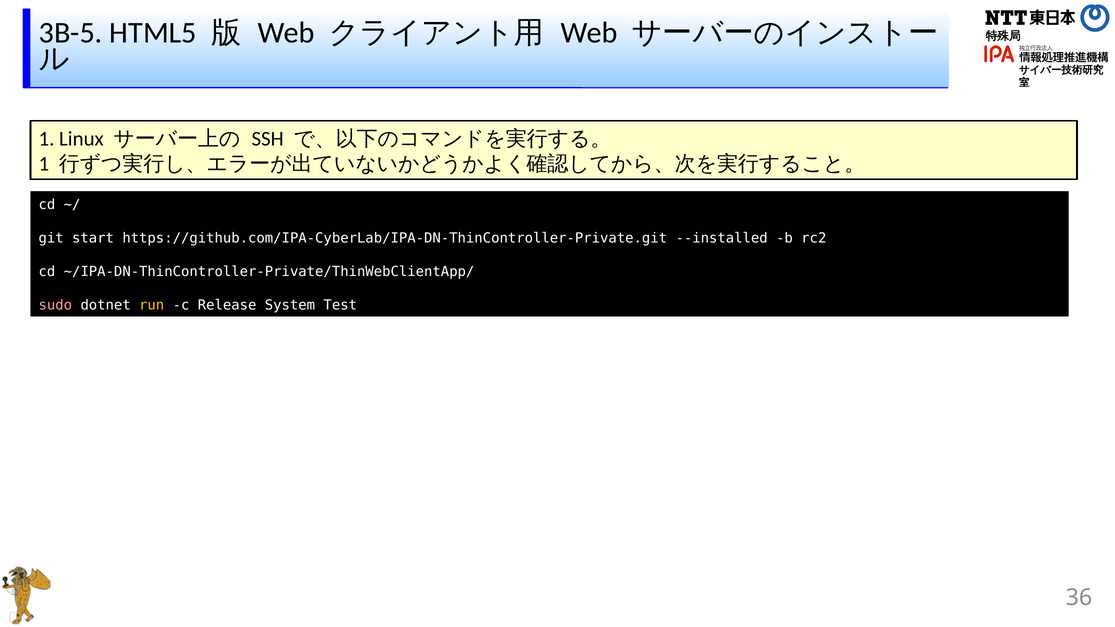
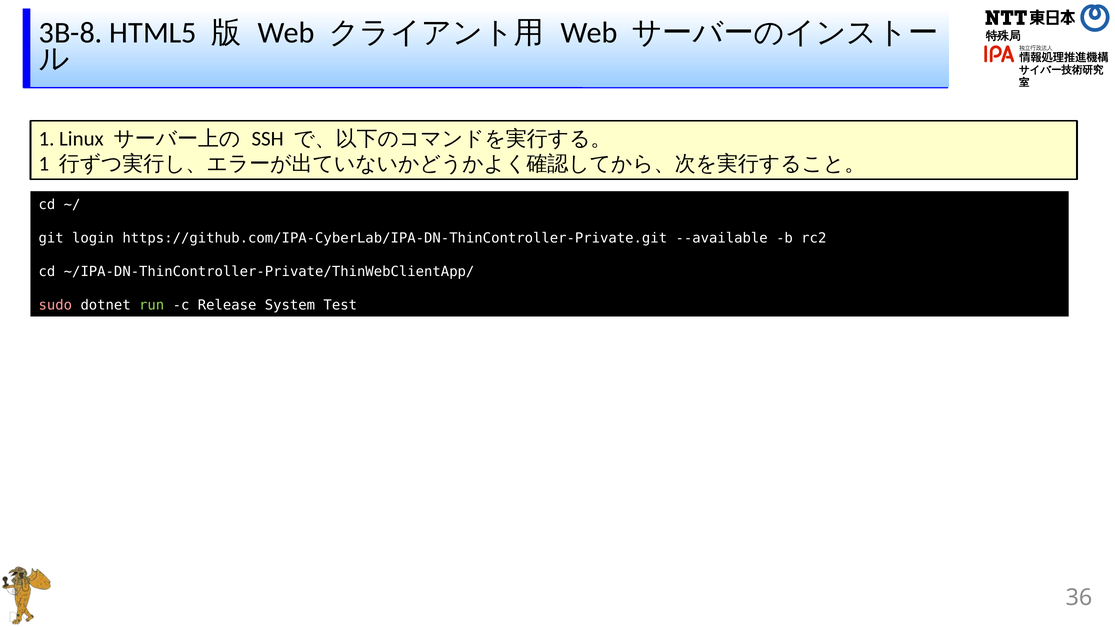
3B-5: 3B-5 -> 3B-8 (71, 33)
start: start -> login (93, 238)
--installed: --installed -> --available (722, 238)
run colour: yellow -> light green (152, 305)
